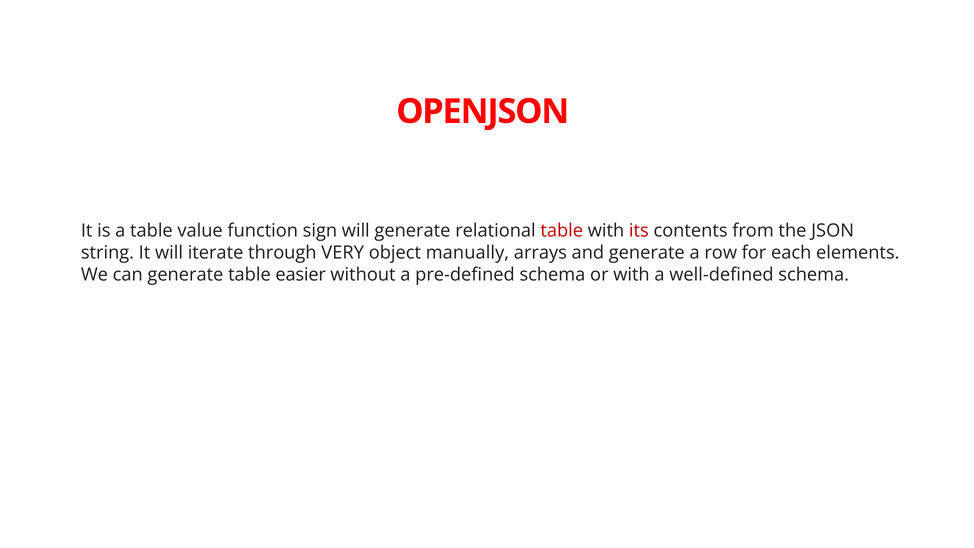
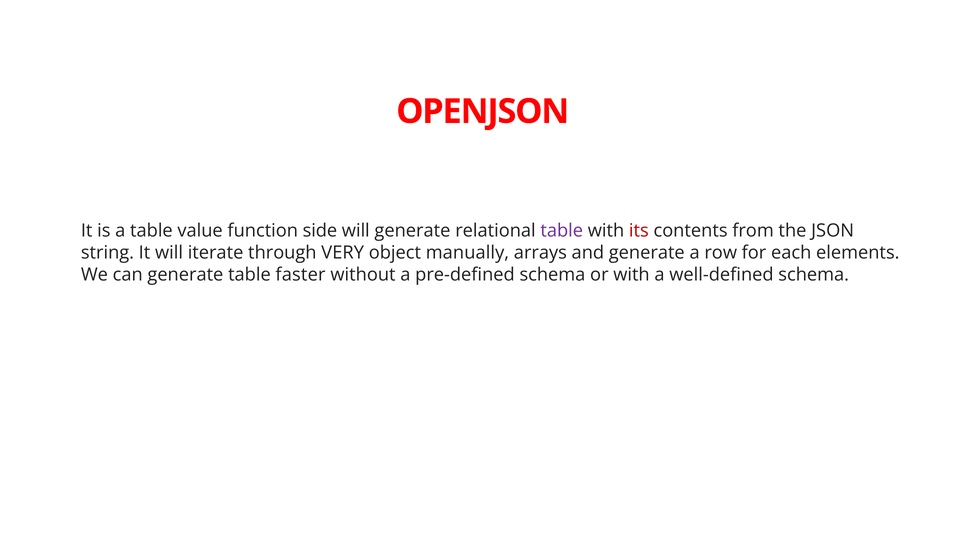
sign: sign -> side (320, 231)
table colour: red -> purple (562, 231)
easier: easier -> faster (301, 275)
